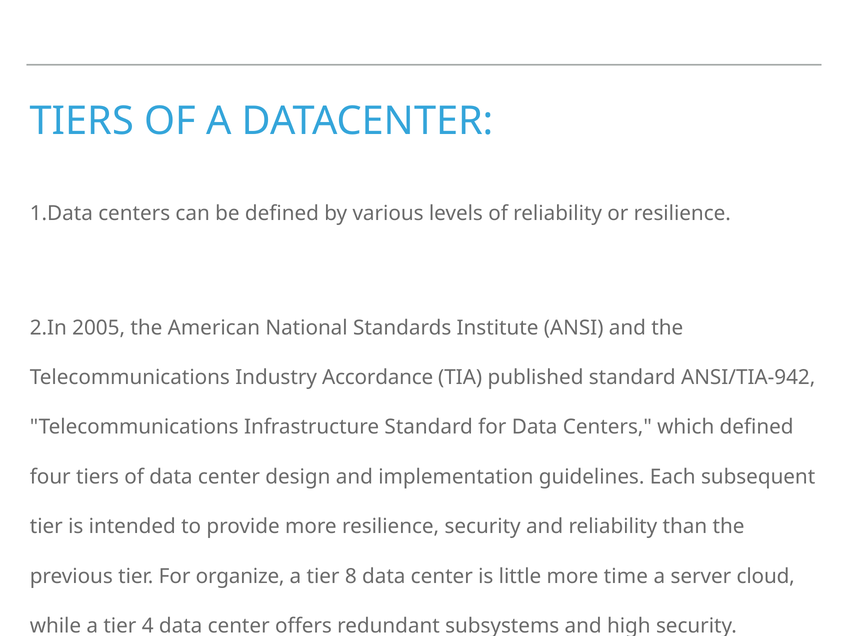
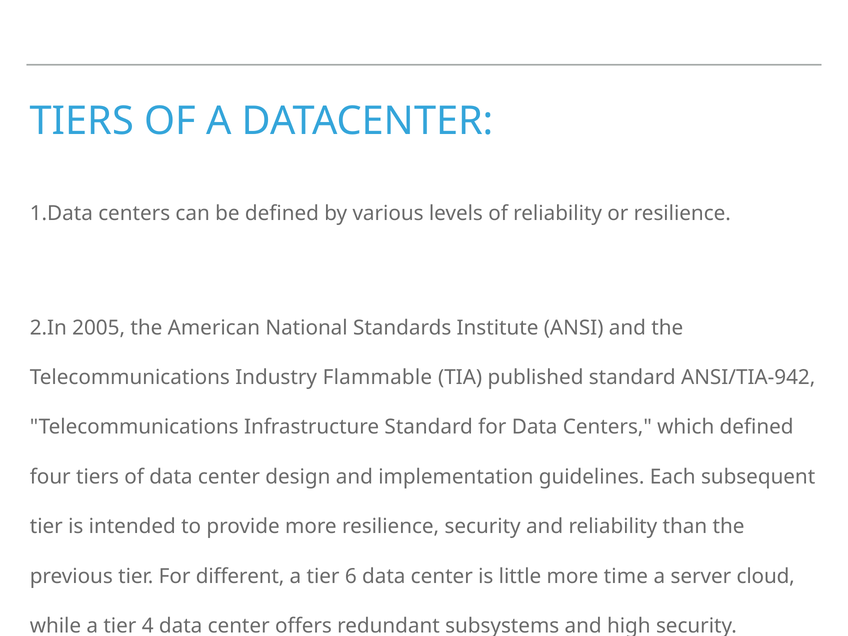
Accordance: Accordance -> Flammable (377, 377)
organize: organize -> different (240, 576)
8: 8 -> 6 (351, 576)
